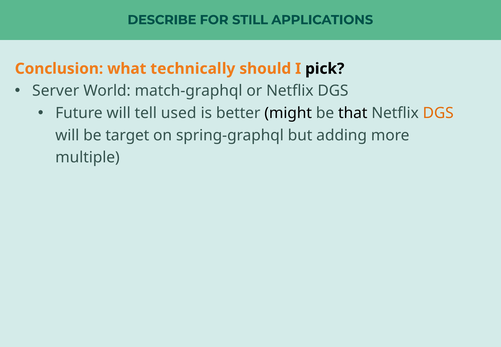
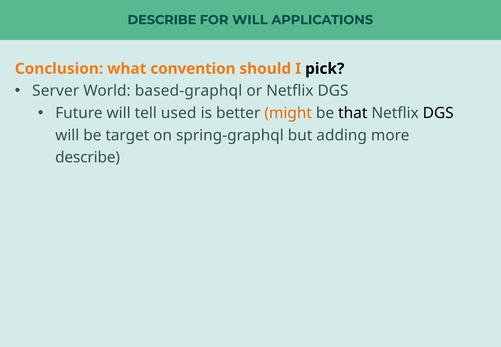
FOR STILL: STILL -> WILL (250, 20)
technically: technically -> convention (193, 69)
match-graphql: match-graphql -> based-graphql (189, 91)
might colour: black -> orange (288, 113)
DGS colour: orange -> black (438, 113)
multiple: multiple -> describe (88, 157)
